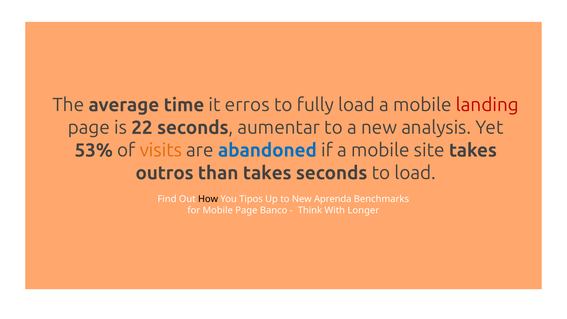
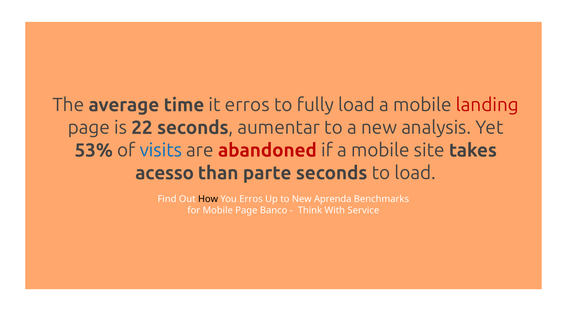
visits colour: orange -> blue (161, 150)
abandoned colour: blue -> red (267, 150)
outros: outros -> acesso (165, 173)
than takes: takes -> parte (267, 173)
You Tipos: Tipos -> Erros (251, 199)
Longer: Longer -> Service (363, 210)
